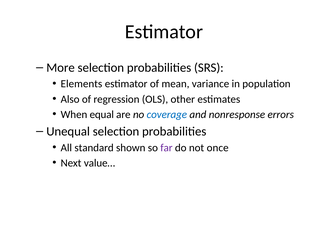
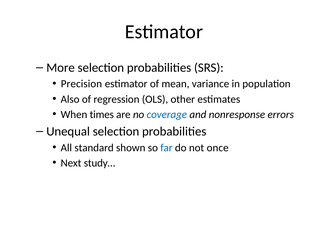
Elements: Elements -> Precision (81, 84)
equal: equal -> times (102, 114)
far colour: purple -> blue (166, 148)
value…: value… -> study… (100, 163)
